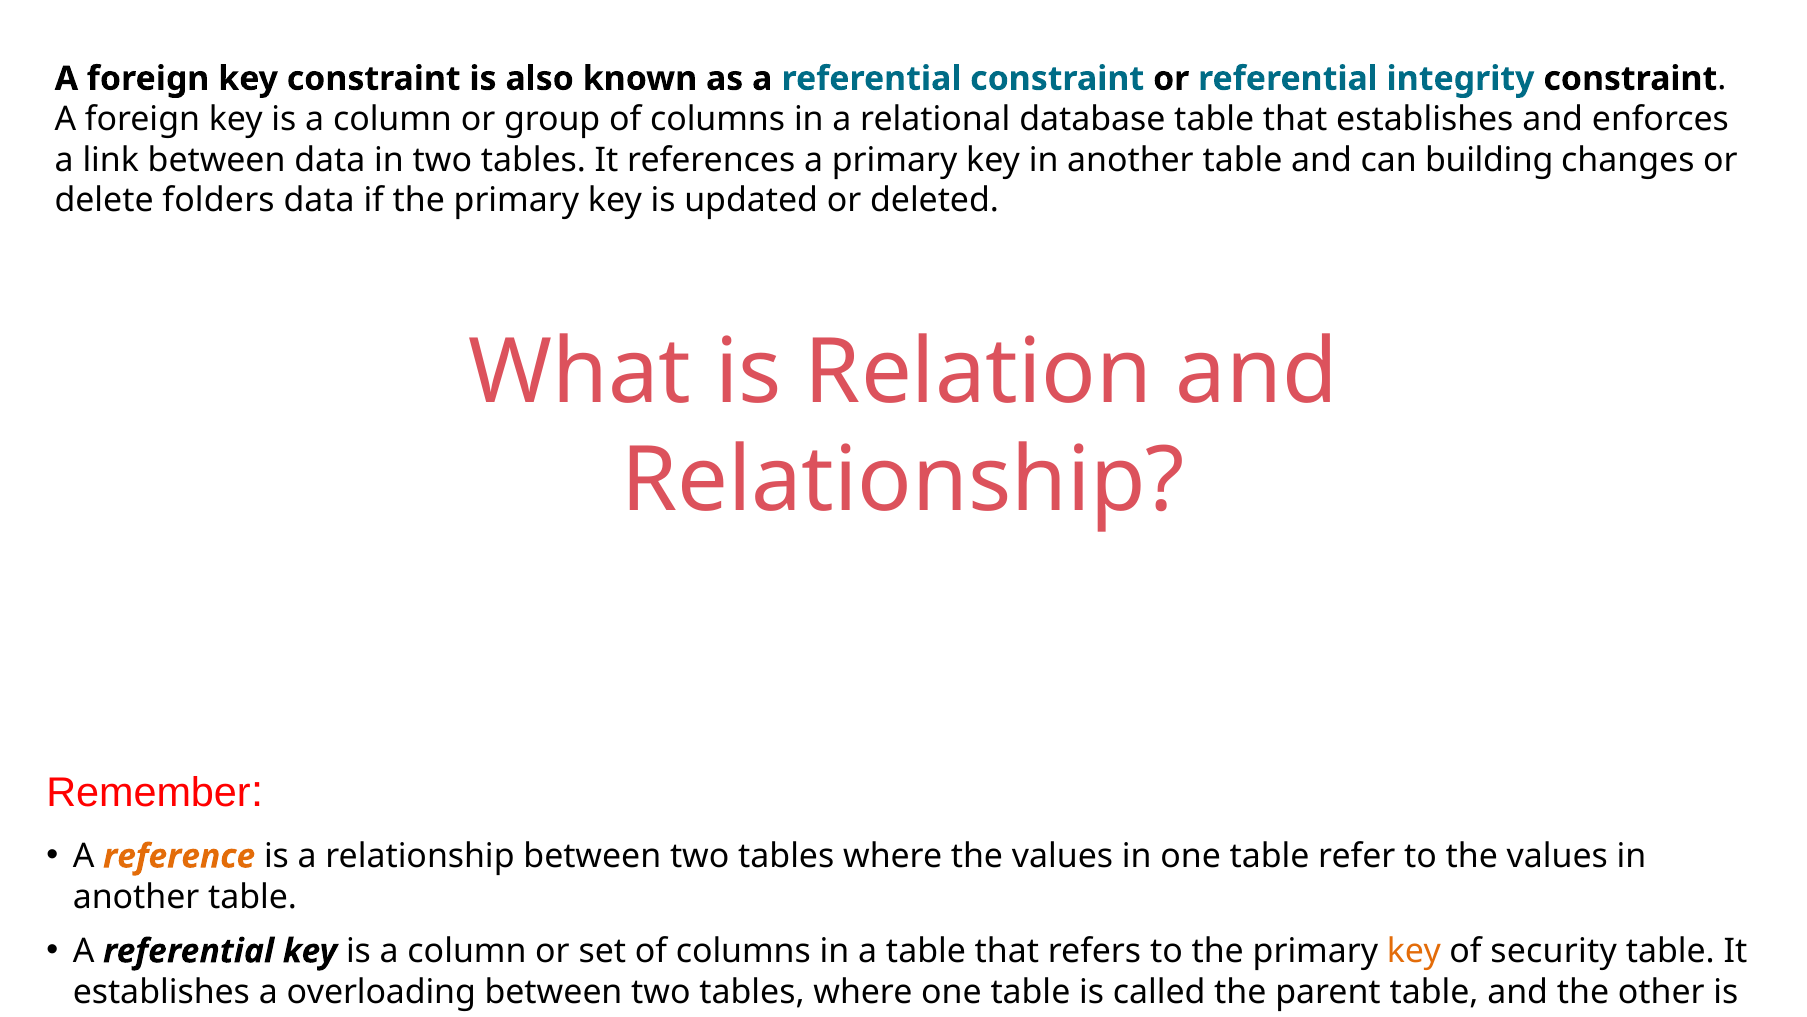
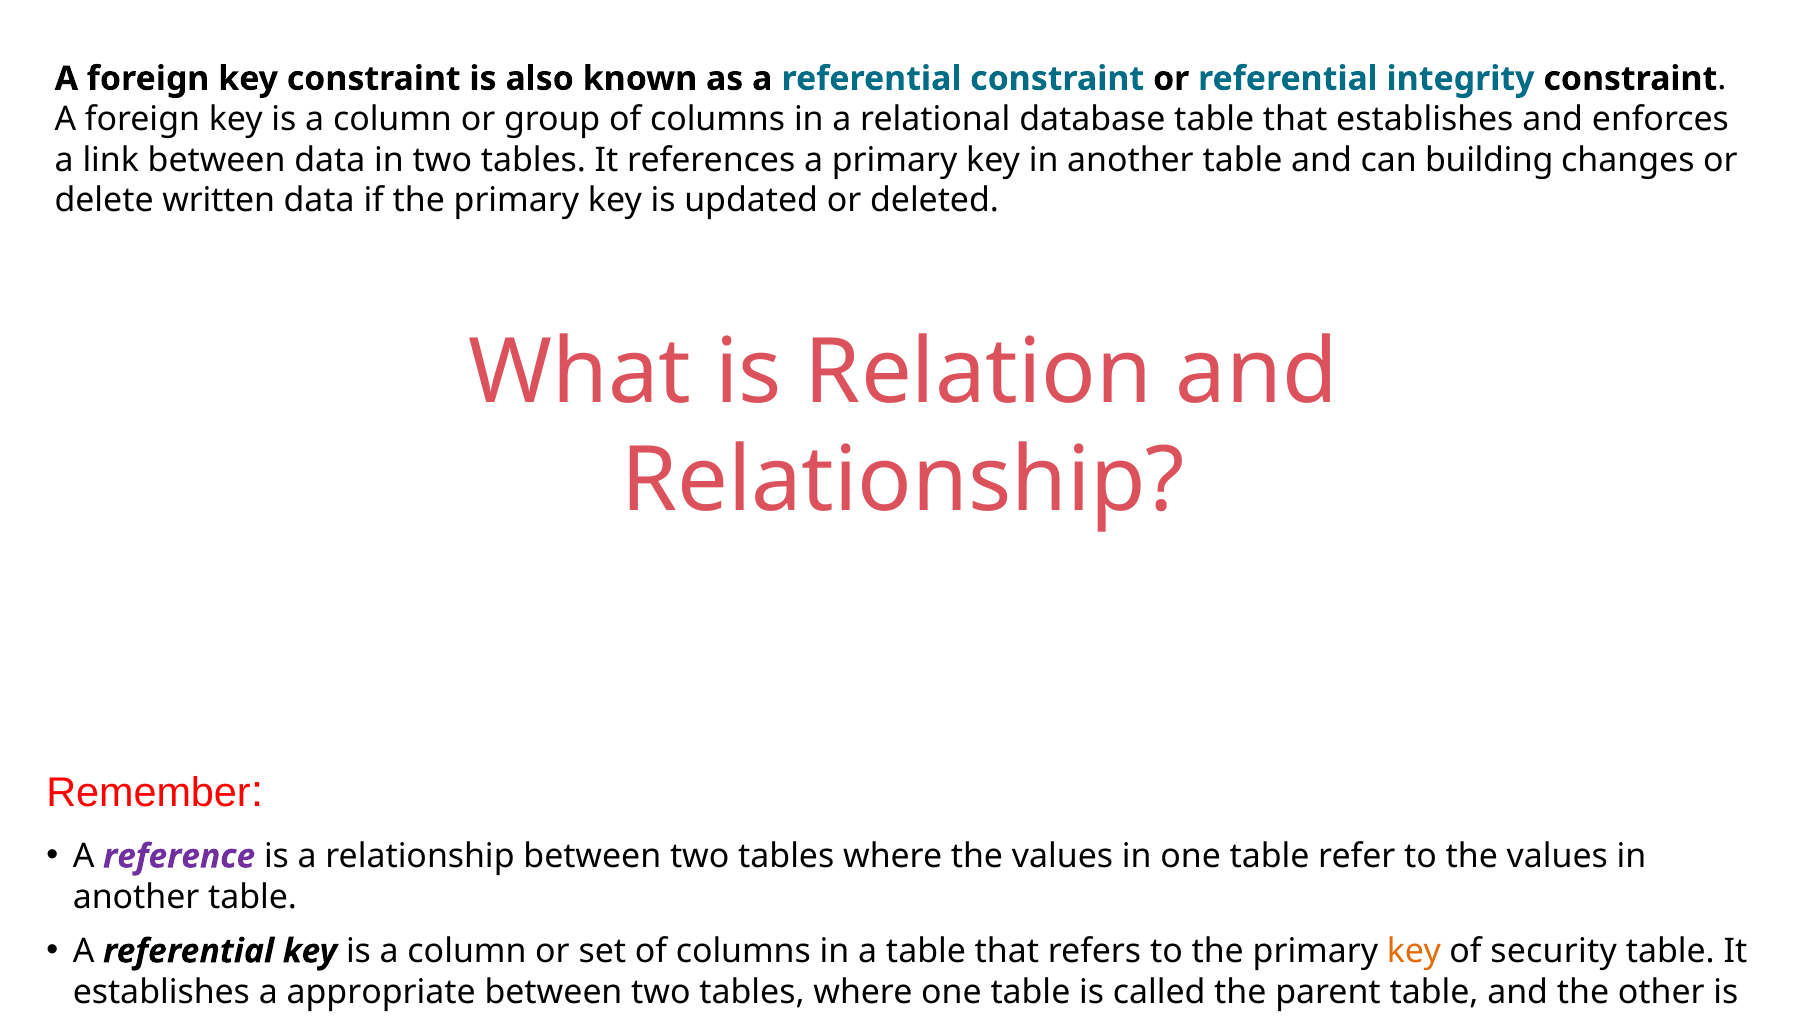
folders: folders -> written (219, 201)
reference colour: orange -> purple (179, 856)
overloading: overloading -> appropriate (381, 991)
